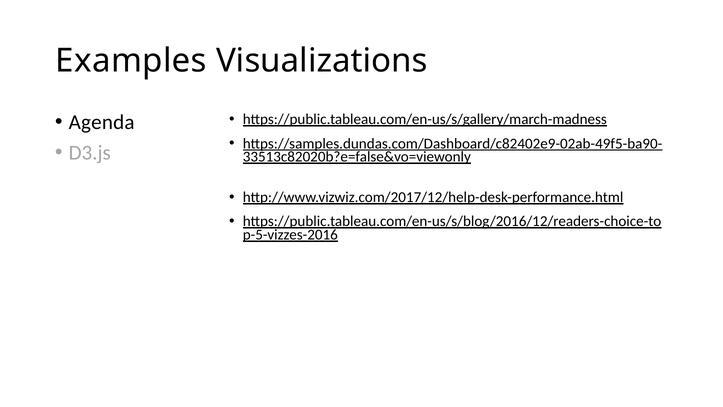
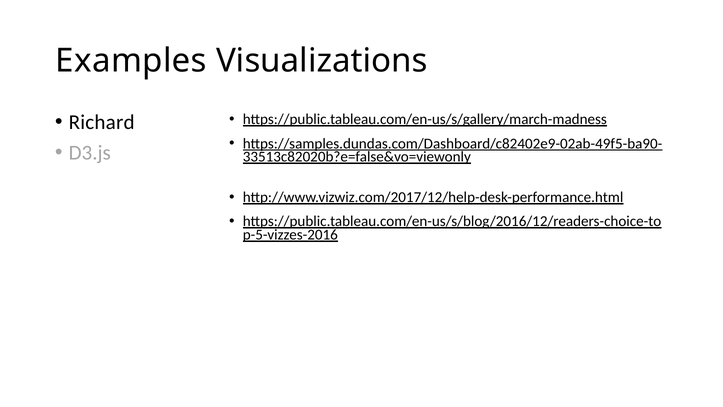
Agenda: Agenda -> Richard (102, 122)
